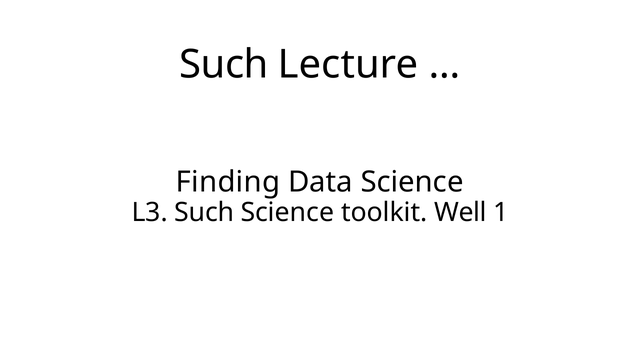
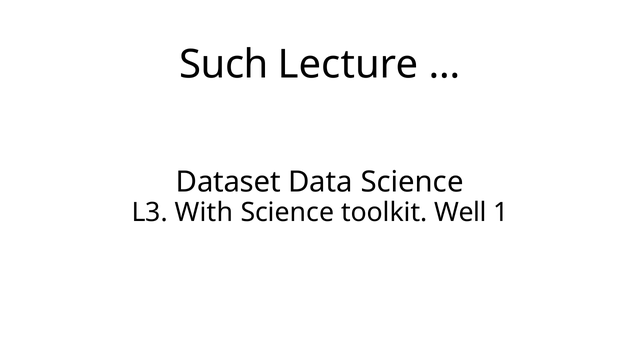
Finding: Finding -> Dataset (228, 182)
L3 Such: Such -> With (204, 212)
